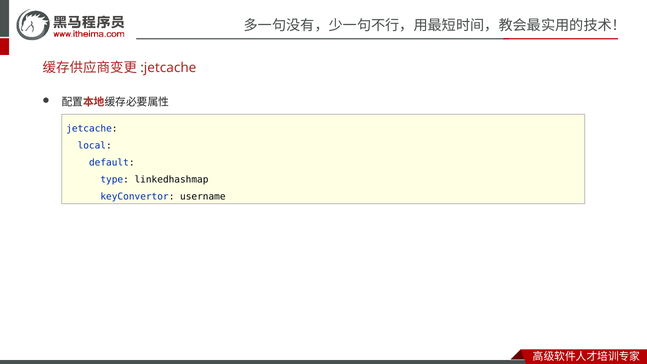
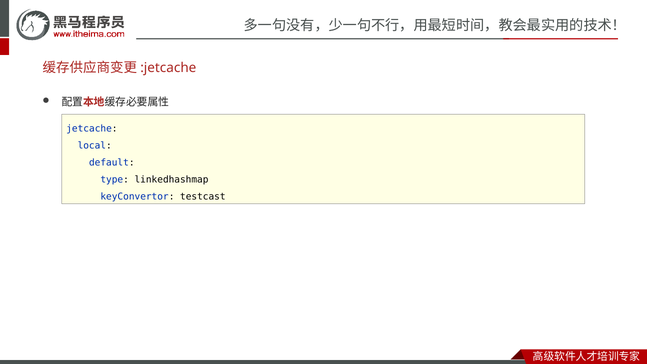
username: username -> testcast (203, 196)
